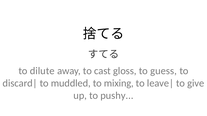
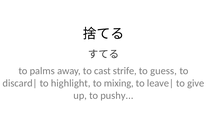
dilute: dilute -> palms (42, 71)
gloss: gloss -> strife (125, 71)
muddled: muddled -> highlight (71, 84)
